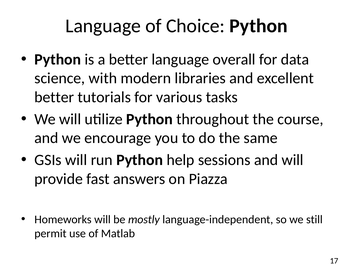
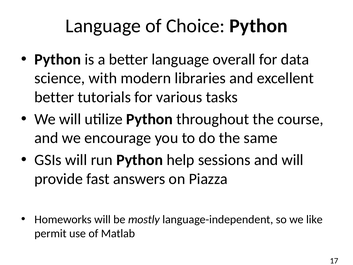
still: still -> like (314, 219)
